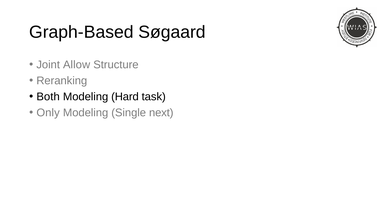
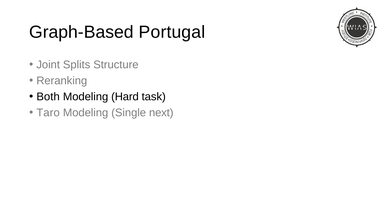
Søgaard: Søgaard -> Portugal (172, 32)
Allow: Allow -> Splits (77, 65)
Only: Only -> Taro (48, 113)
